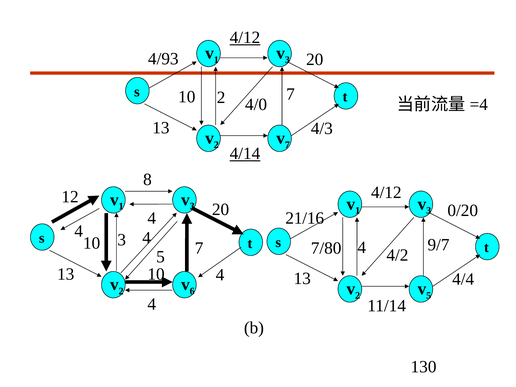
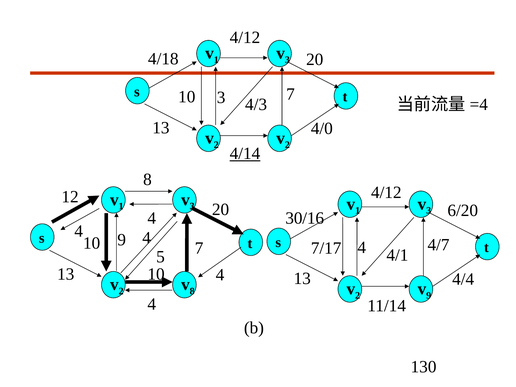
4/12 underline: present -> none (245, 37)
4/93: 4/93 -> 4/18 (163, 59)
10 2: 2 -> 3 (221, 98)
4/0: 4/0 -> 4/3 (256, 105)
4/3: 4/3 -> 4/0 (322, 128)
7: 7 -> 2 (287, 145)
0/20: 0/20 -> 6/20 (463, 210)
21/16: 21/16 -> 30/16 (305, 218)
10 3: 3 -> 9 (122, 240)
9/7: 9/7 -> 4/7 (439, 245)
7/80: 7/80 -> 7/17 (326, 248)
4/2: 4/2 -> 4/1 (397, 255)
6: 6 -> 8 (192, 291)
5: 5 -> 9 (429, 295)
